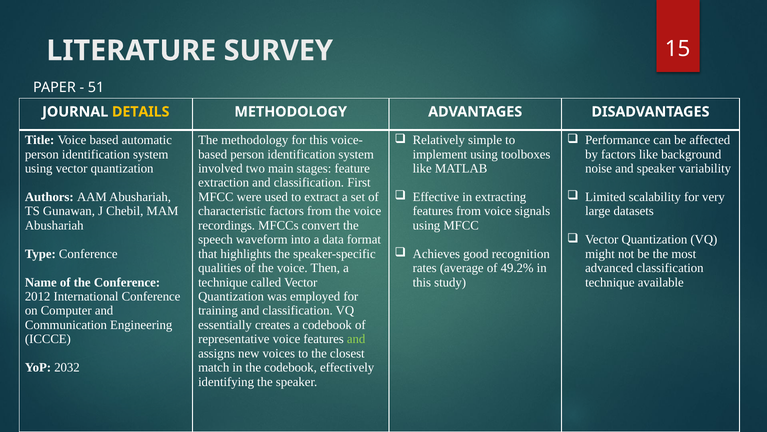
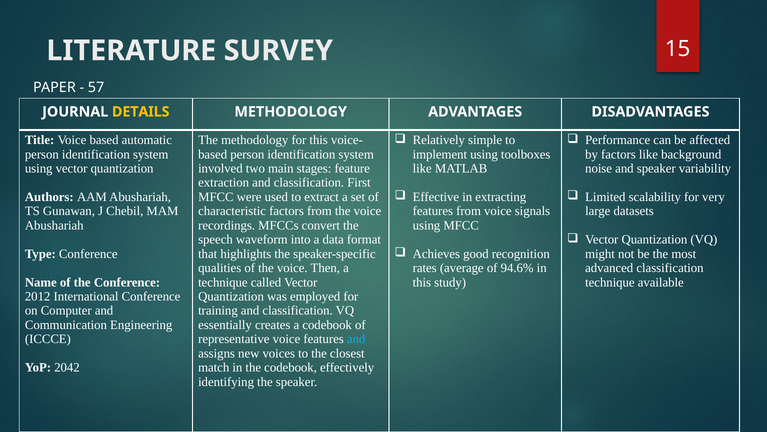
51: 51 -> 57 (96, 87)
49.2%: 49.2% -> 94.6% (517, 268)
and colour: light green -> light blue (356, 339)
2032: 2032 -> 2042 (67, 367)
